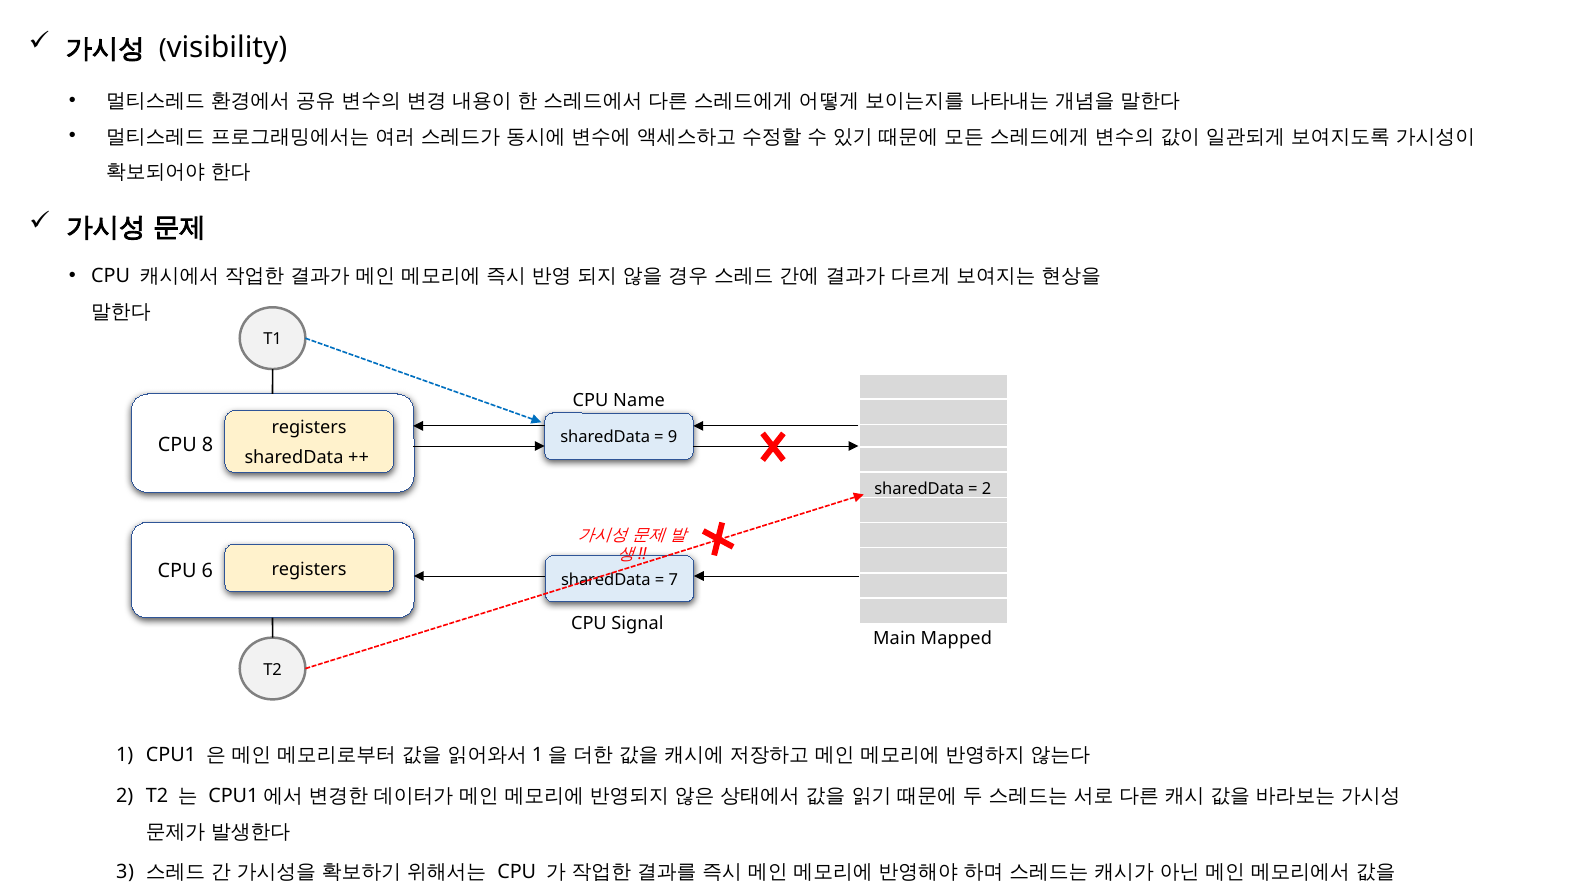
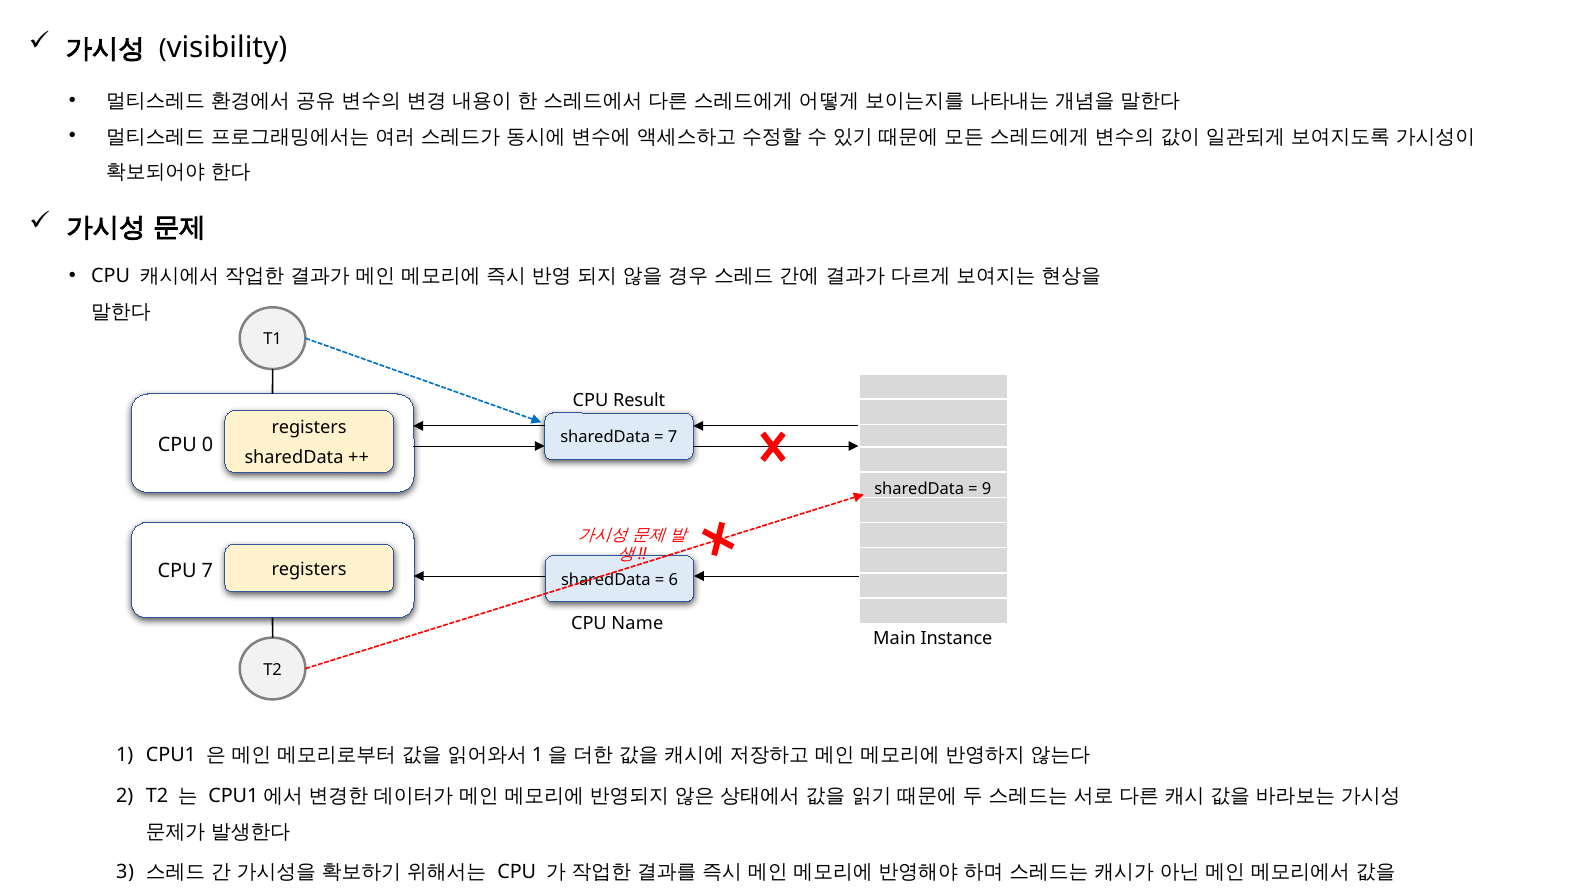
Name: Name -> Result (639, 401)
8: 8 -> 0 (208, 445)
9: 9 -> 7 (673, 438)
2: 2 -> 9 (987, 489)
CPU 6: 6 -> 7 (207, 571)
7: 7 -> 6 (673, 580)
Signal: Signal -> Name (637, 624)
Mapped: Mapped -> Instance (956, 638)
